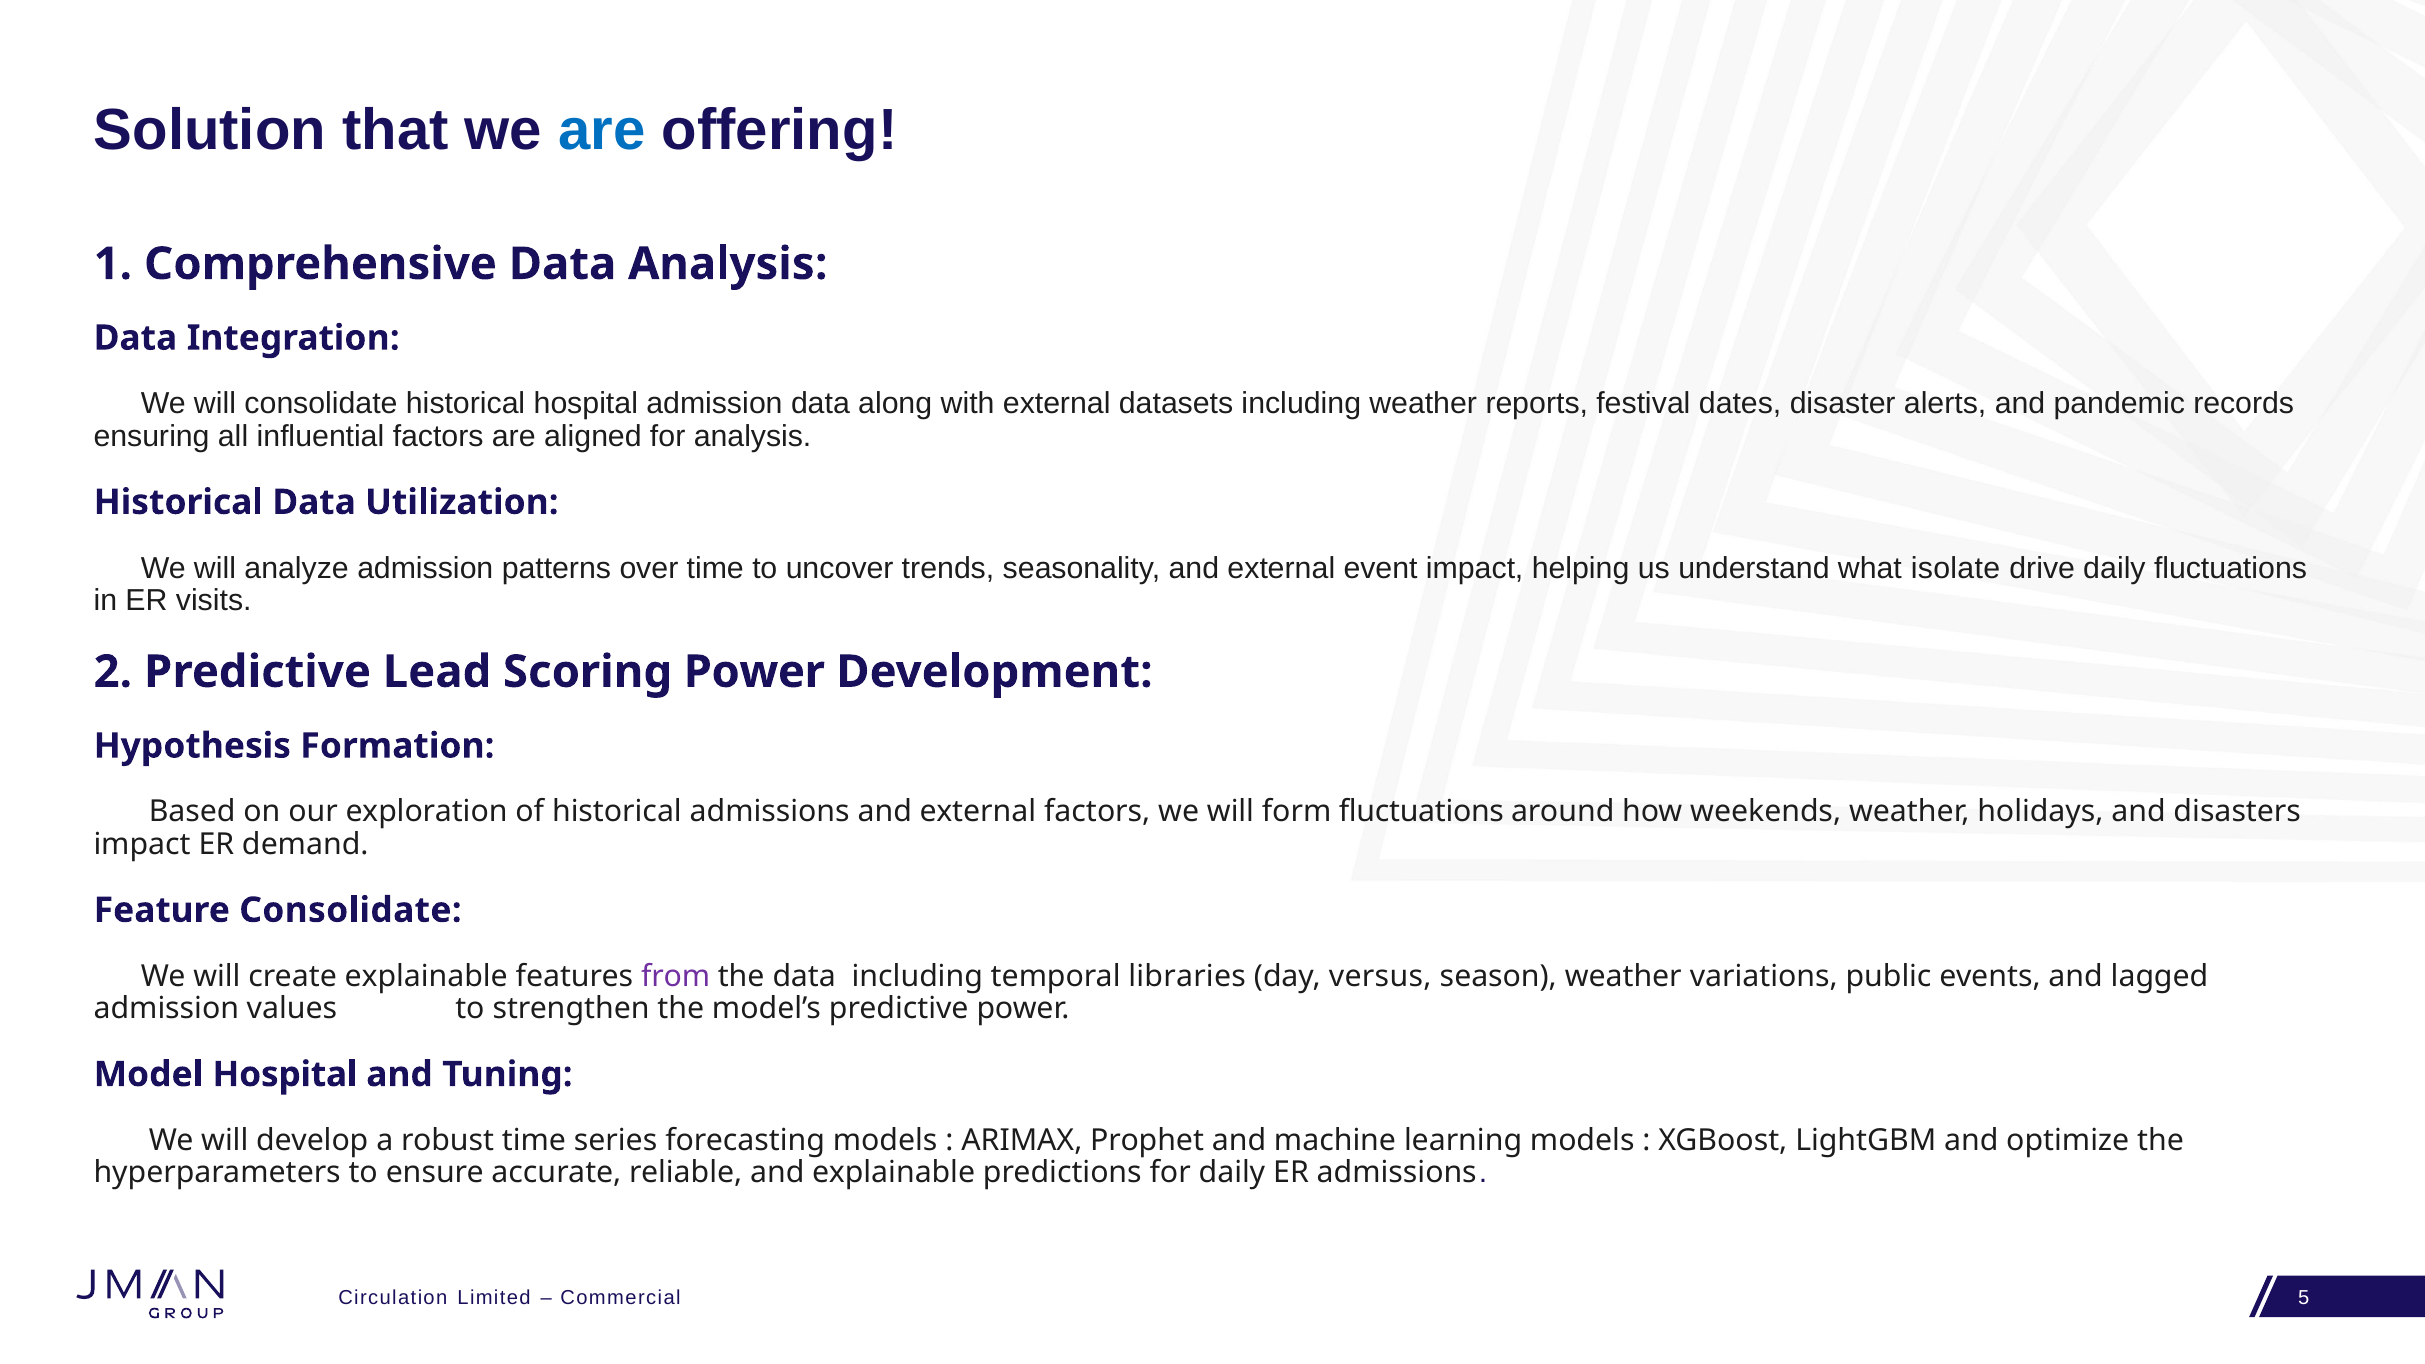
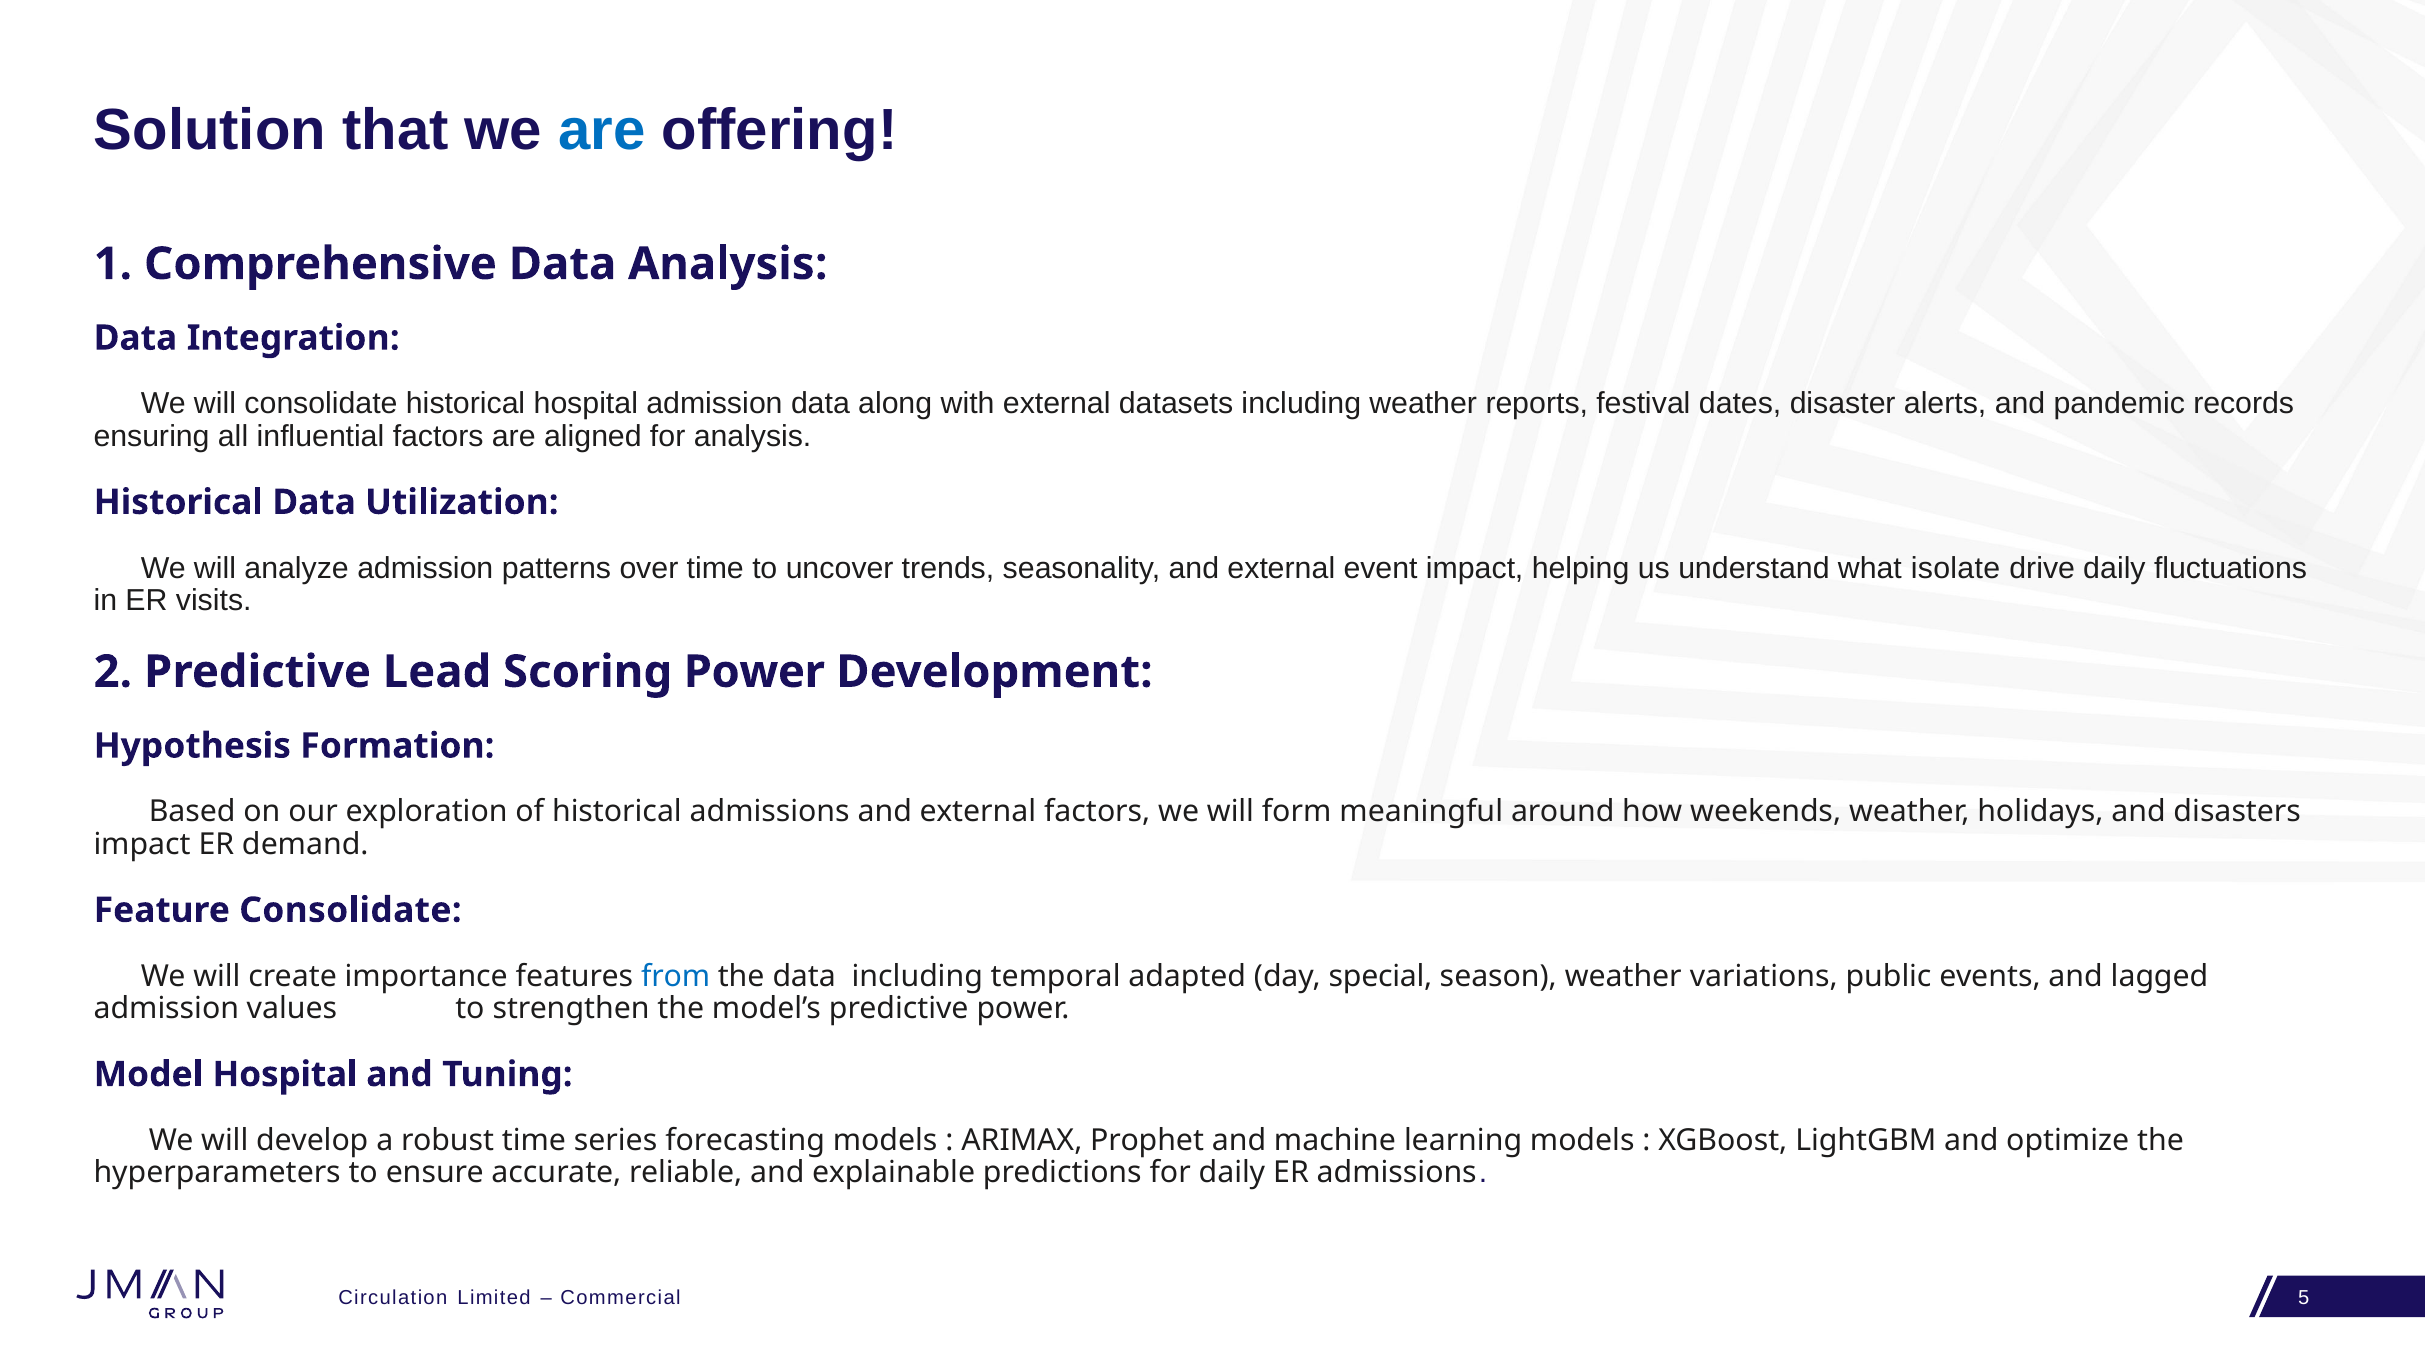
form fluctuations: fluctuations -> meaningful (1421, 812)
create explainable: explainable -> importance (426, 976)
from colour: purple -> blue (676, 976)
libraries: libraries -> adapted (1187, 976)
versus: versus -> special (1380, 976)
